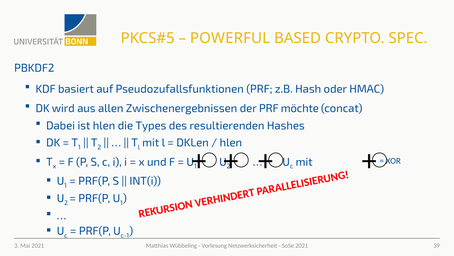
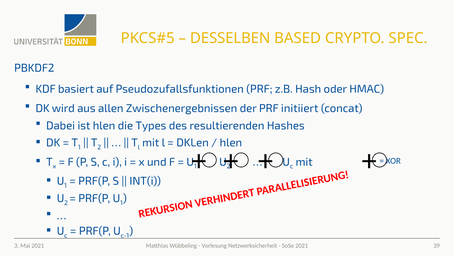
POWERFUL: POWERFUL -> DESSELBEN (230, 38)
möchte: möchte -> initiiert (300, 108)
